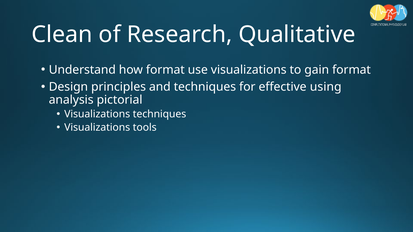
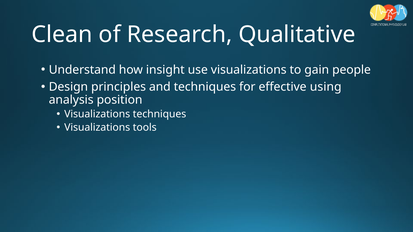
how format: format -> insight (165, 70)
gain format: format -> people (352, 70)
pictorial: pictorial -> position (120, 100)
